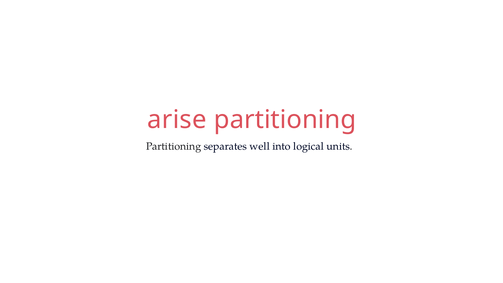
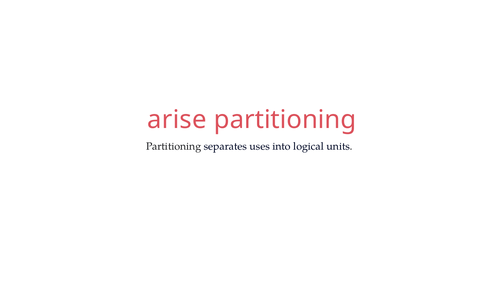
well: well -> uses (260, 146)
